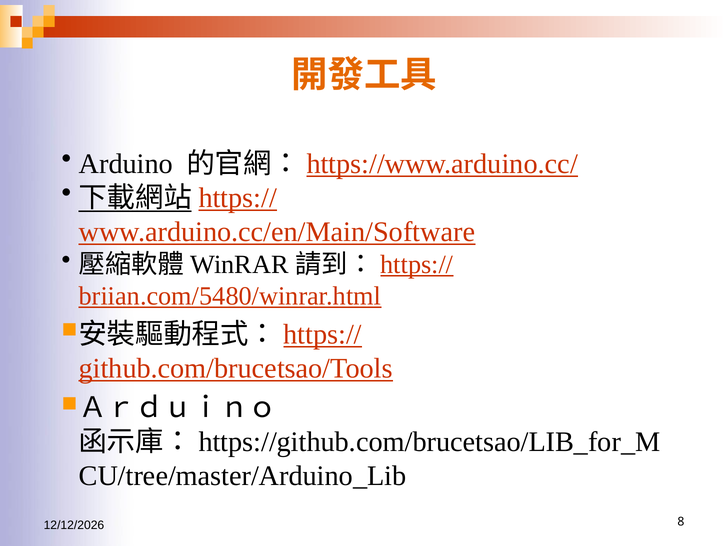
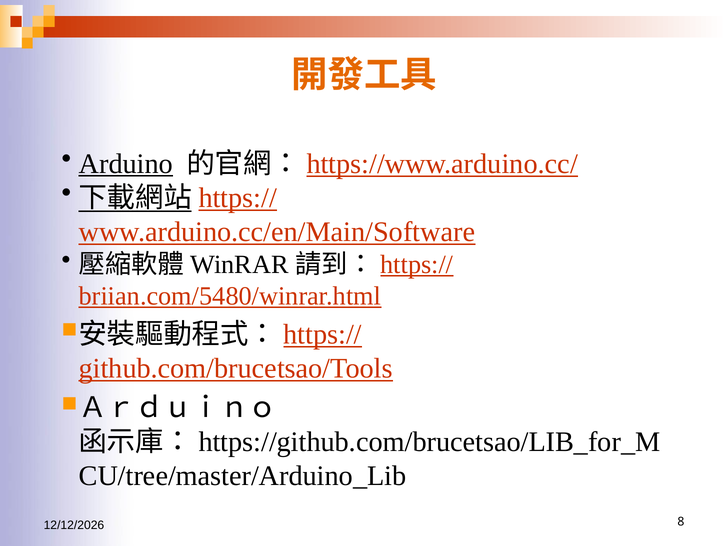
Arduino underline: none -> present (126, 164)
